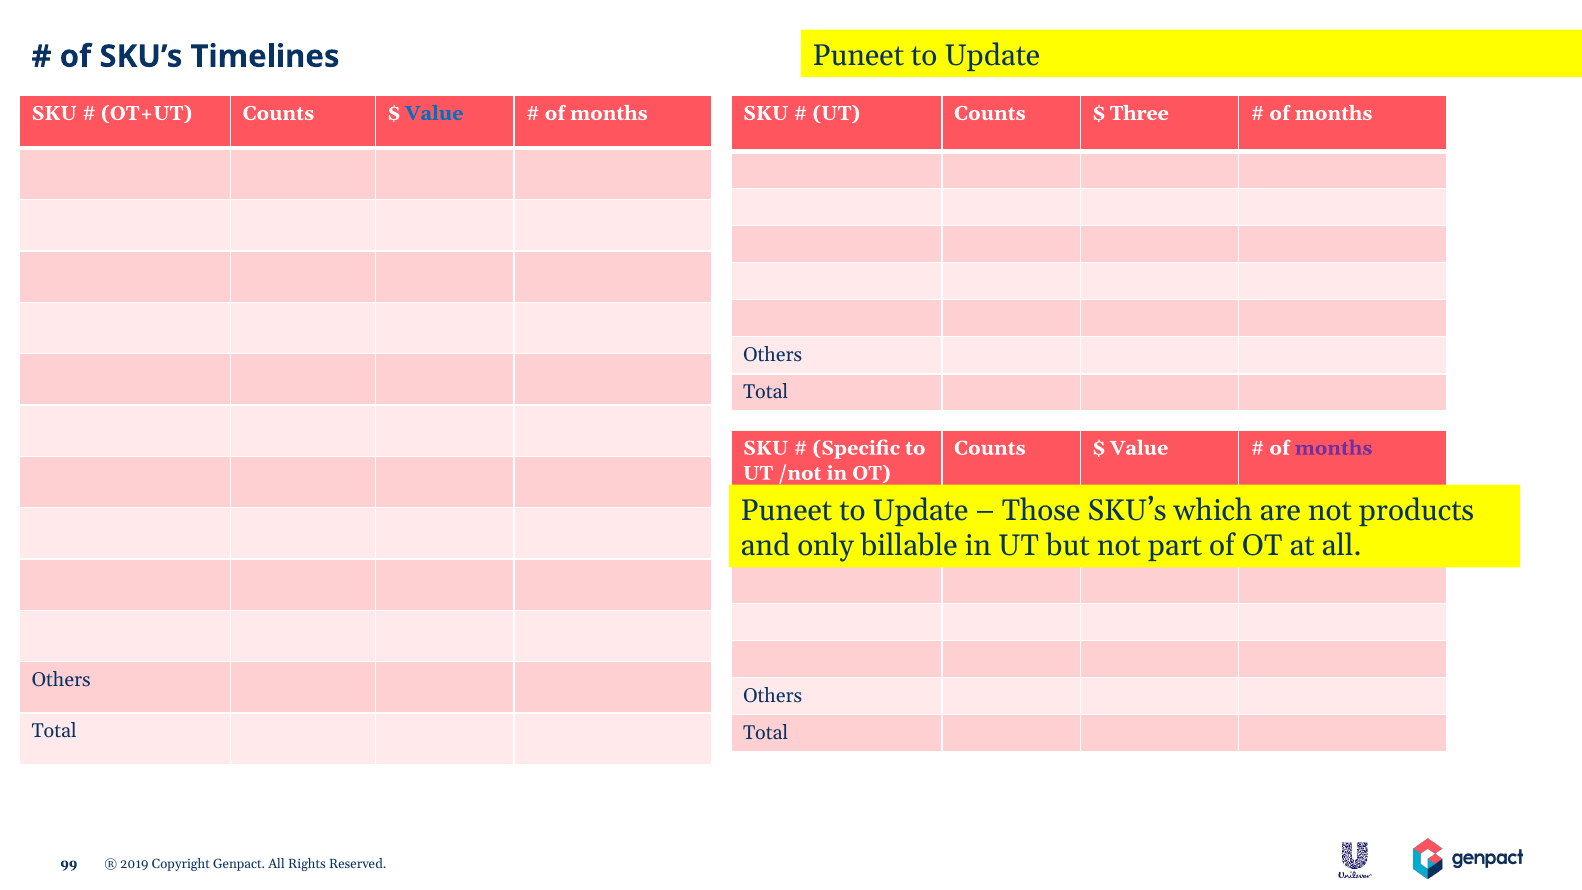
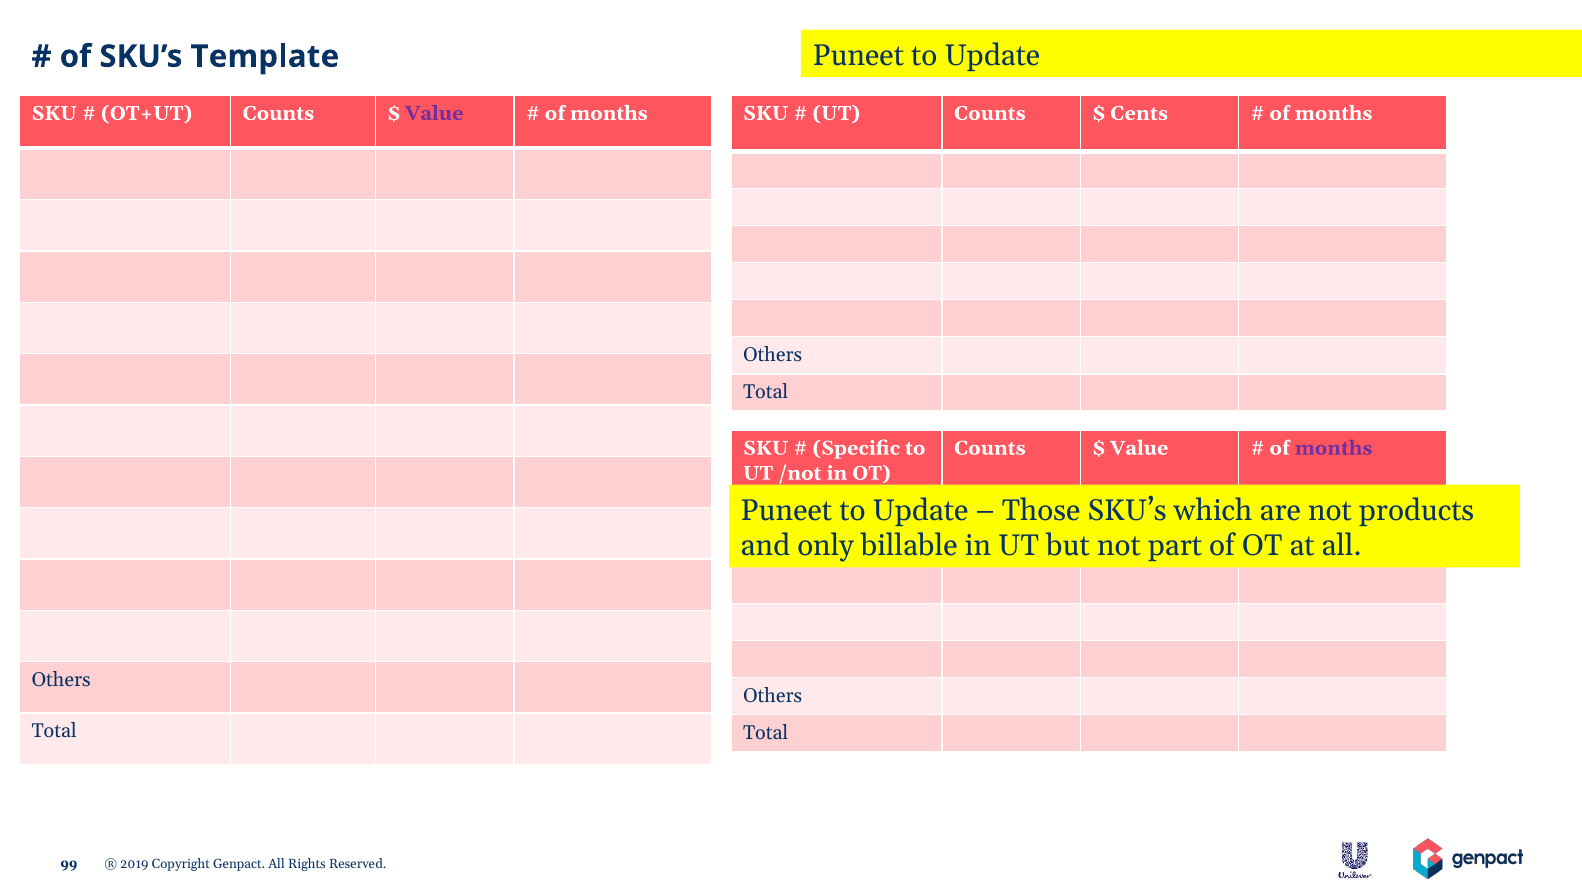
Timelines: Timelines -> Template (265, 56)
Value colour: blue -> purple (434, 113)
Three: Three -> Cents (1139, 113)
